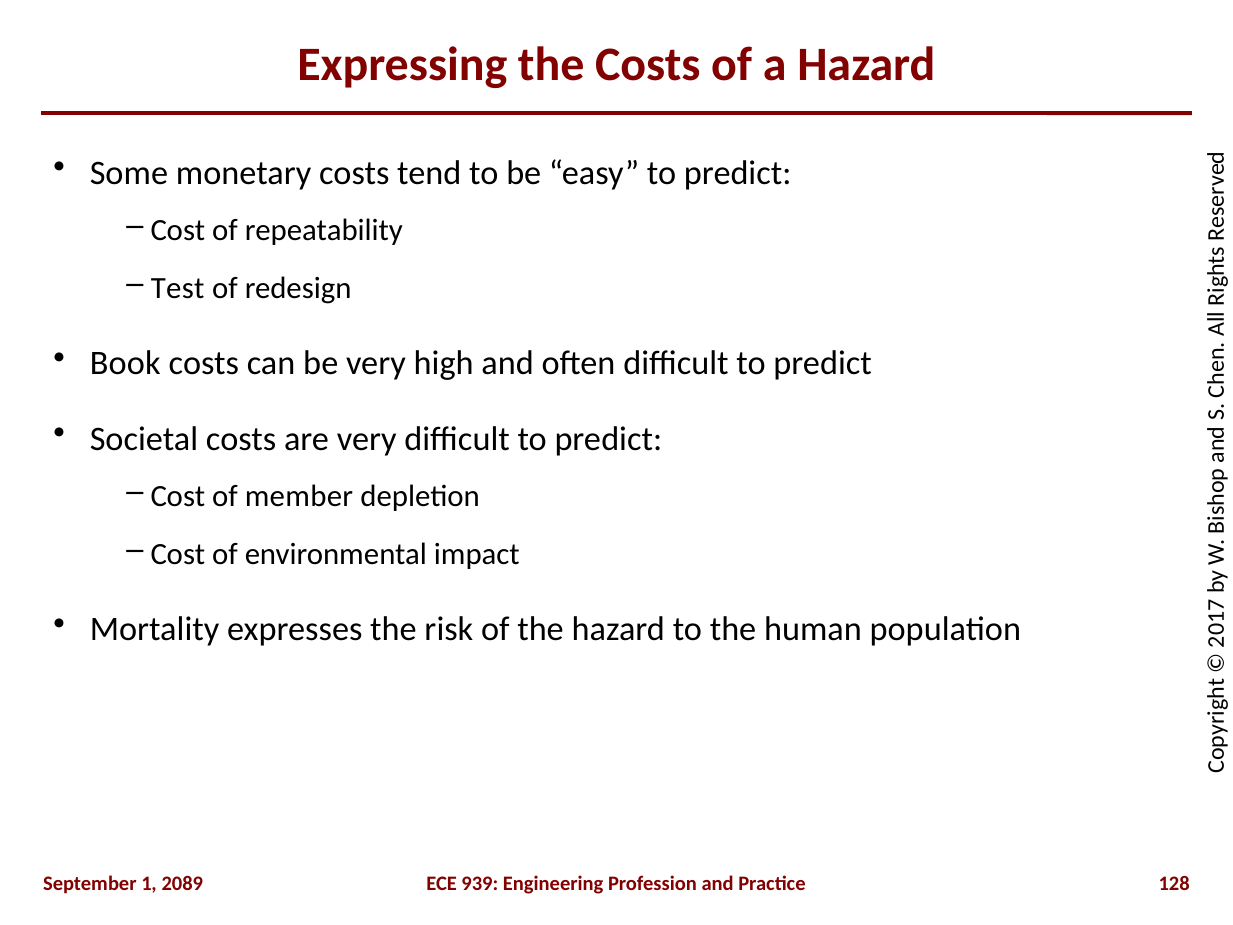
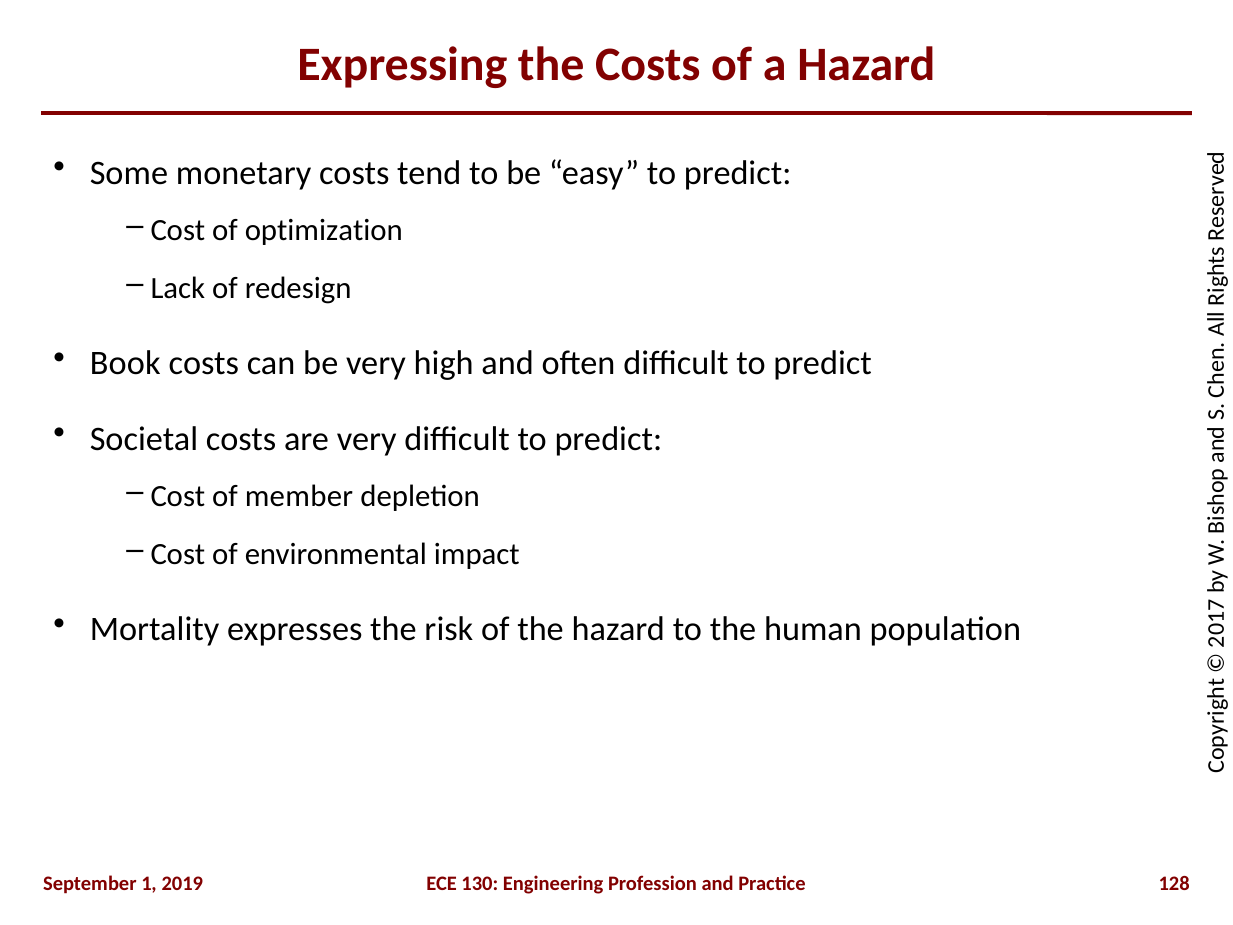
repeatability: repeatability -> optimization (324, 231)
Test: Test -> Lack (178, 288)
2089: 2089 -> 2019 (182, 883)
939: 939 -> 130 (480, 883)
